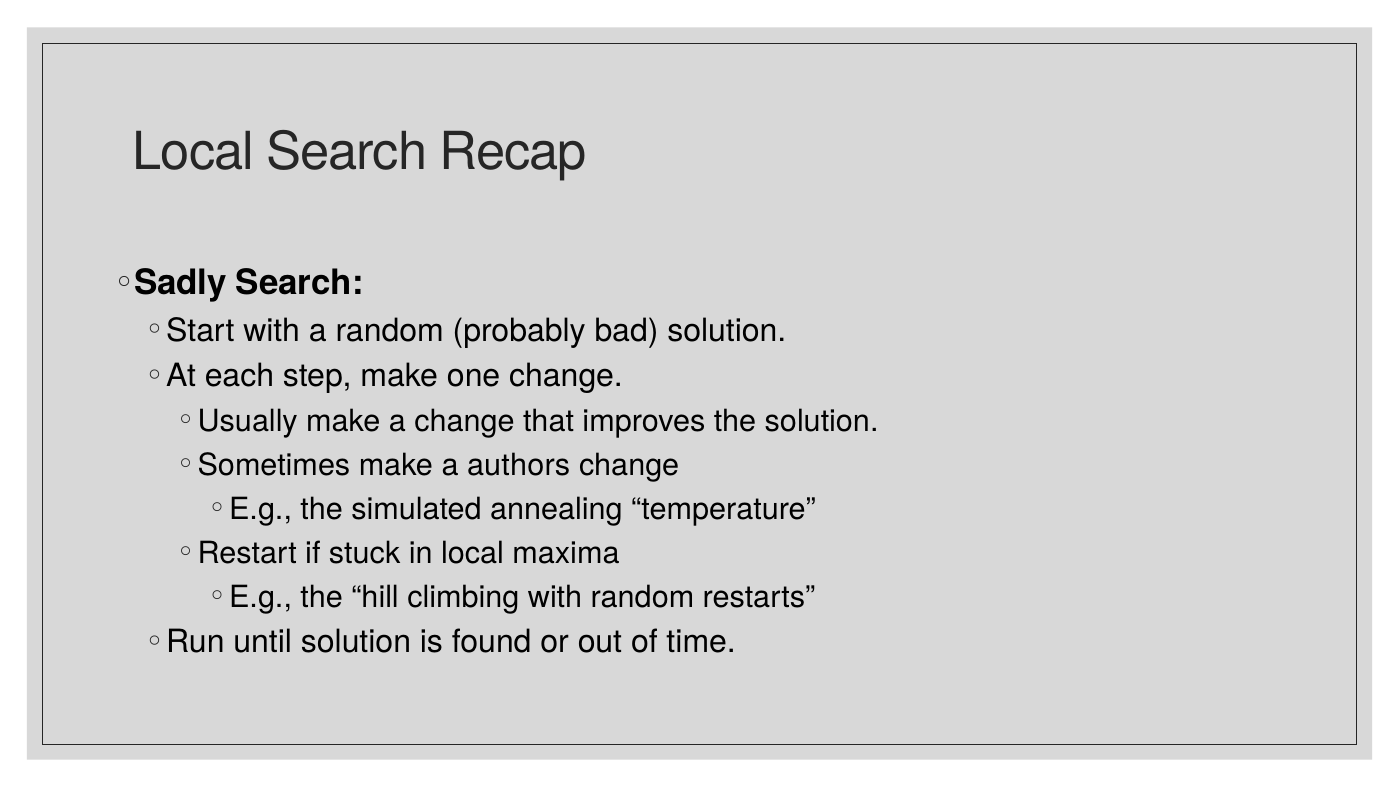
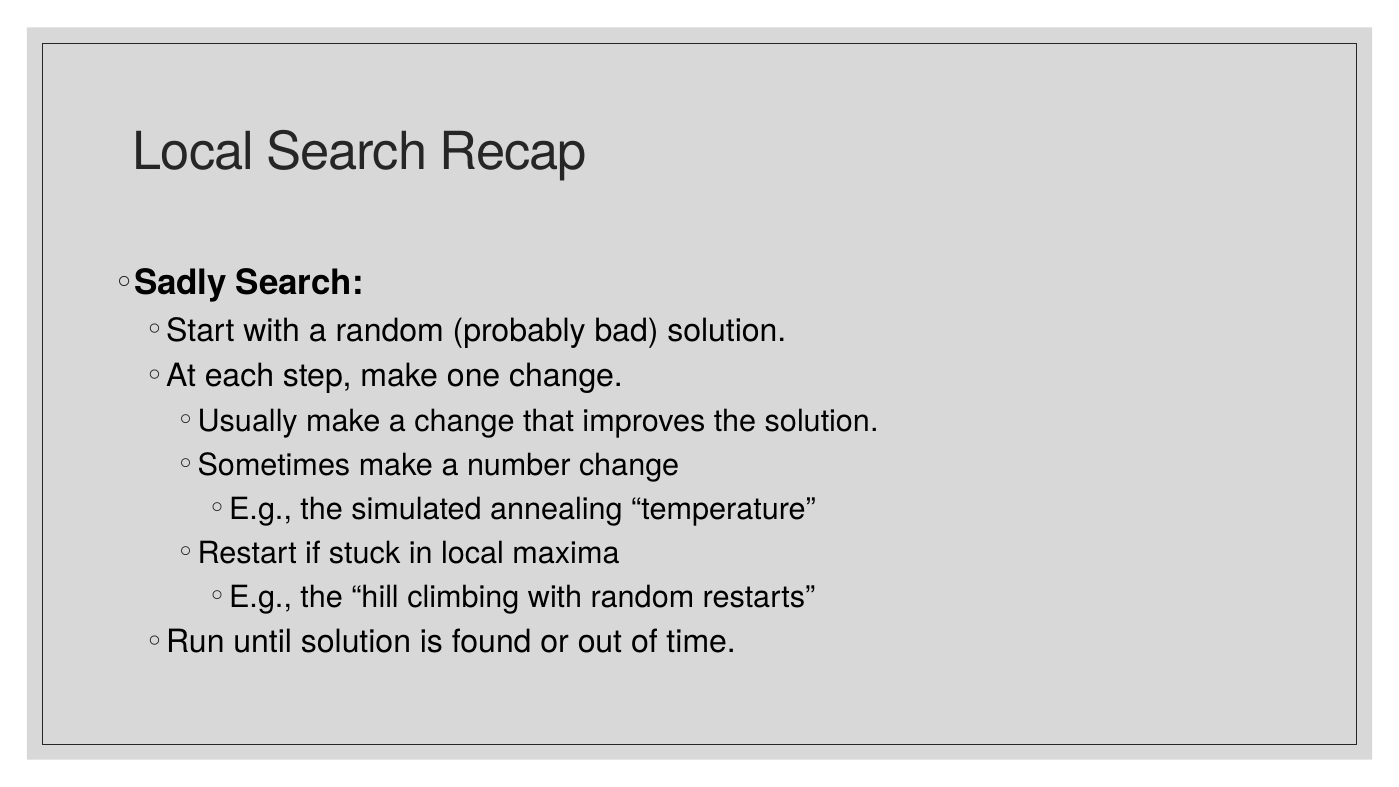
authors: authors -> number (519, 465)
